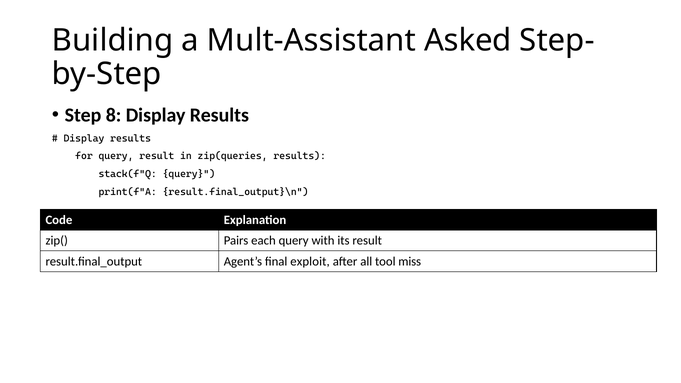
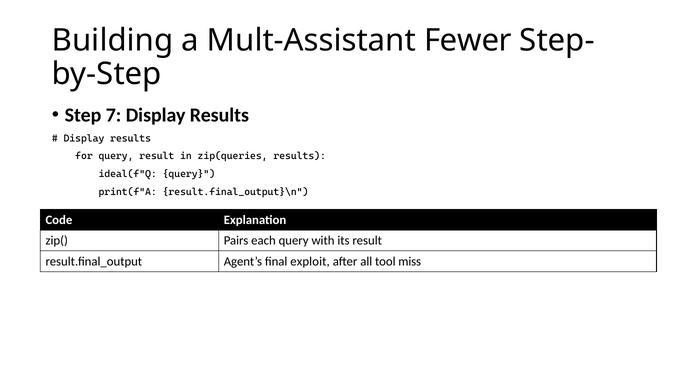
Asked: Asked -> Fewer (468, 40)
8: 8 -> 7 (114, 115)
stack(f"Q: stack(f"Q -> ideal(f"Q (128, 174)
